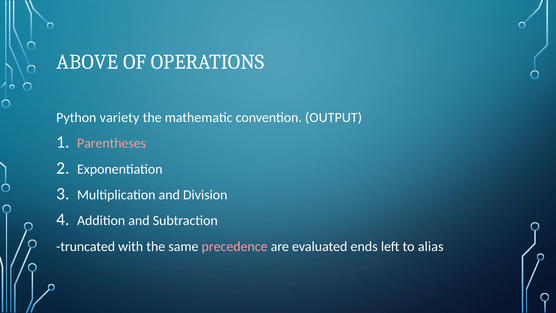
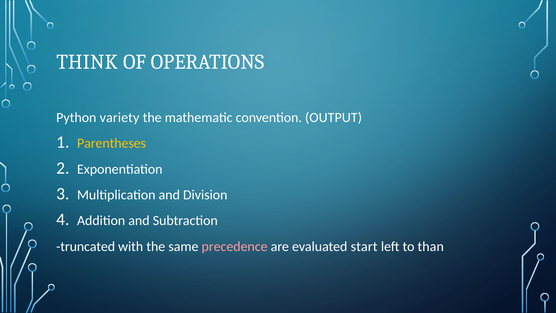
ABOVE: ABOVE -> THINK (87, 62)
Parentheses colour: pink -> yellow (112, 143)
ends: ends -> start (364, 246)
alias: alias -> than (431, 246)
